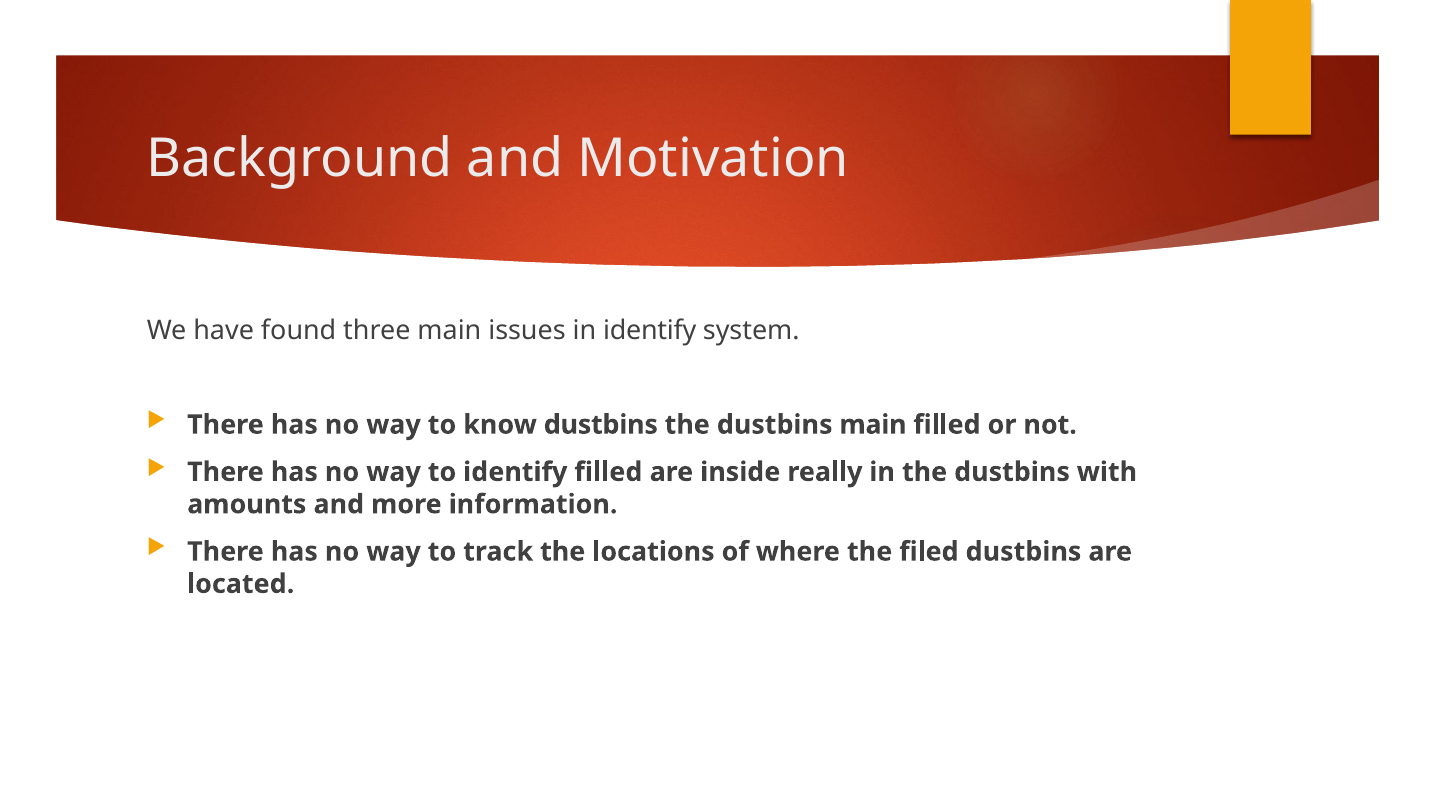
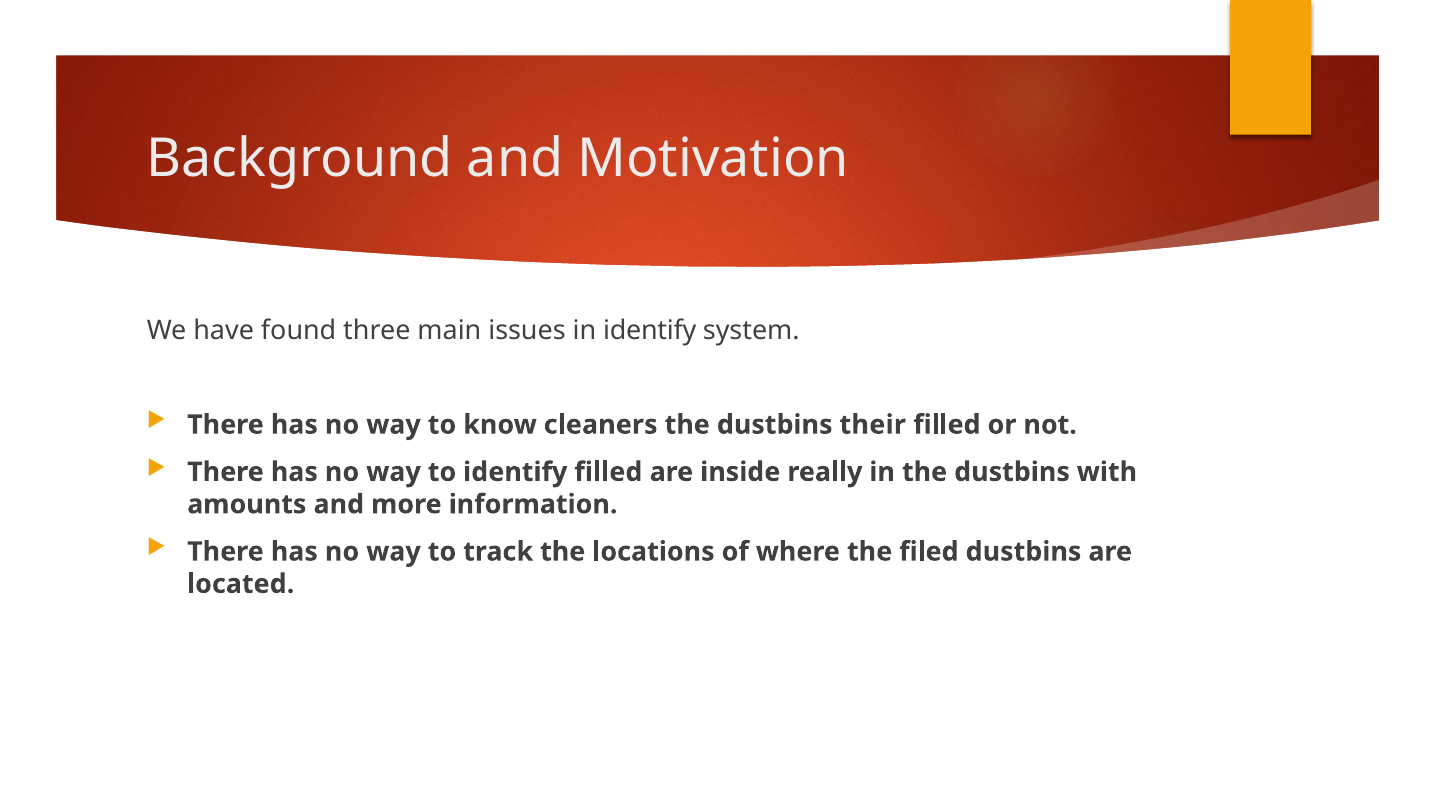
know dustbins: dustbins -> cleaners (601, 425)
dustbins main: main -> their (873, 425)
